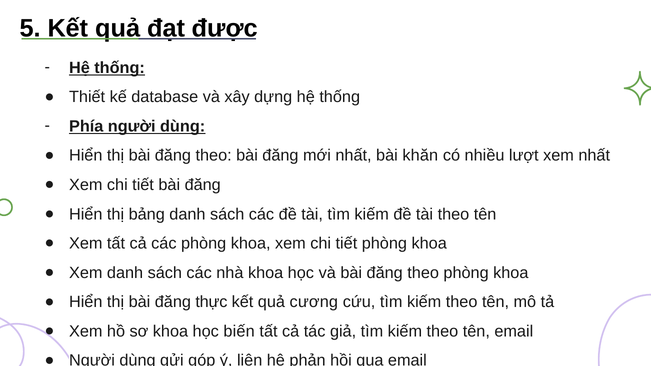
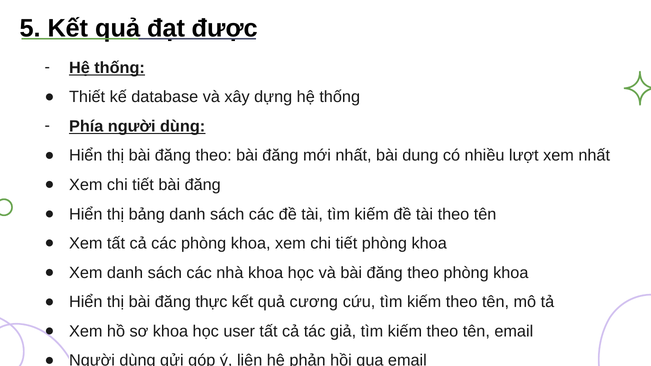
khăn: khăn -> dung (420, 156)
biến: biến -> user (239, 331)
